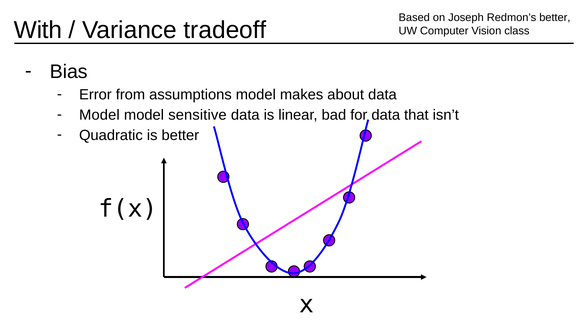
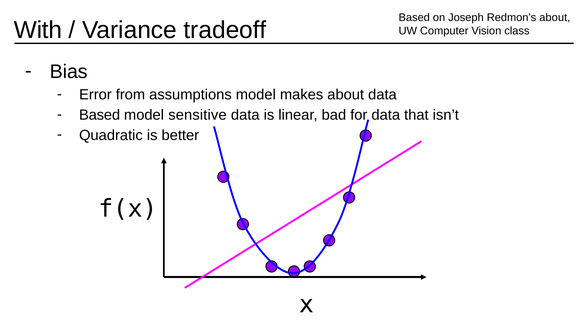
Redmon’s better: better -> about (555, 17)
Model: Model -> Based (100, 115)
